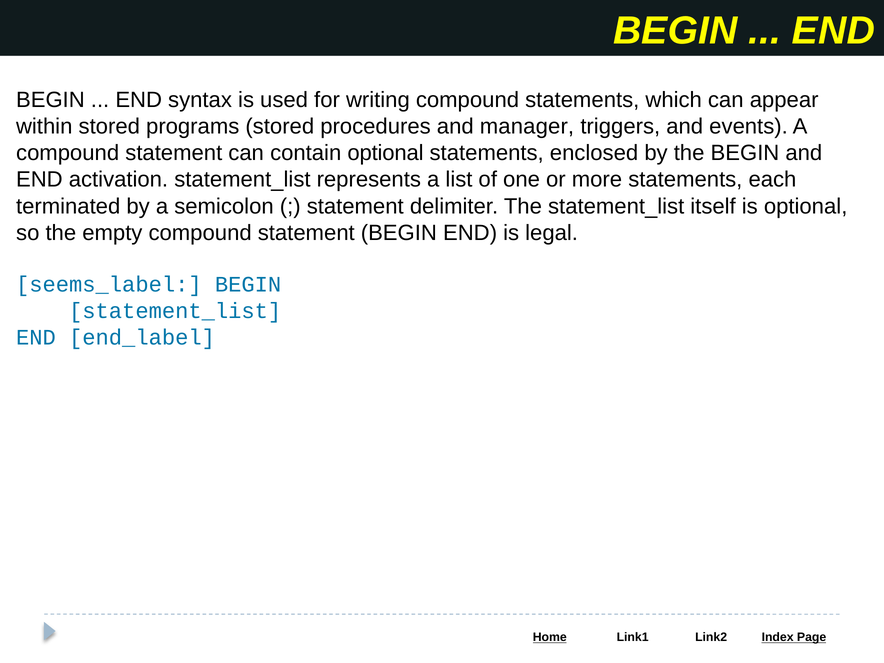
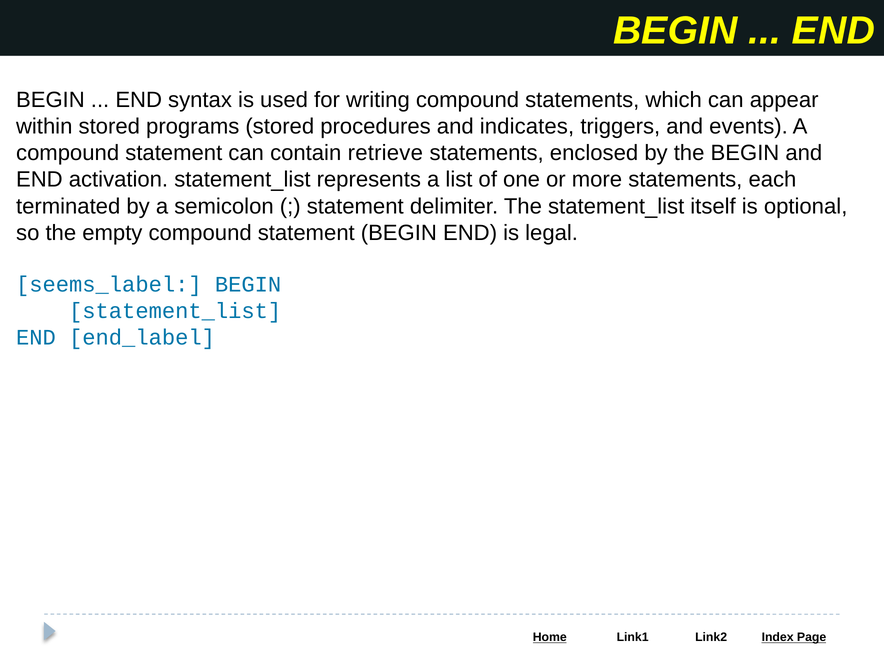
manager: manager -> indicates (527, 127)
contain optional: optional -> retrieve (385, 153)
